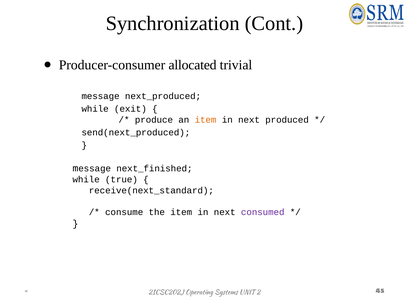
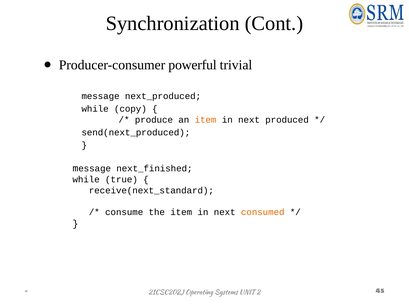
allocated: allocated -> powerful (193, 65)
exit: exit -> copy (130, 109)
consumed colour: purple -> orange (263, 213)
